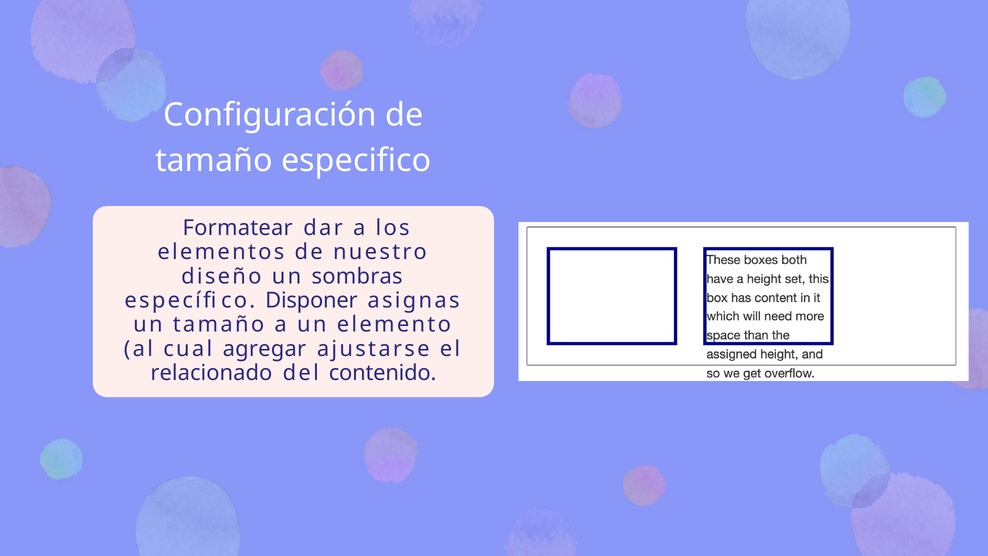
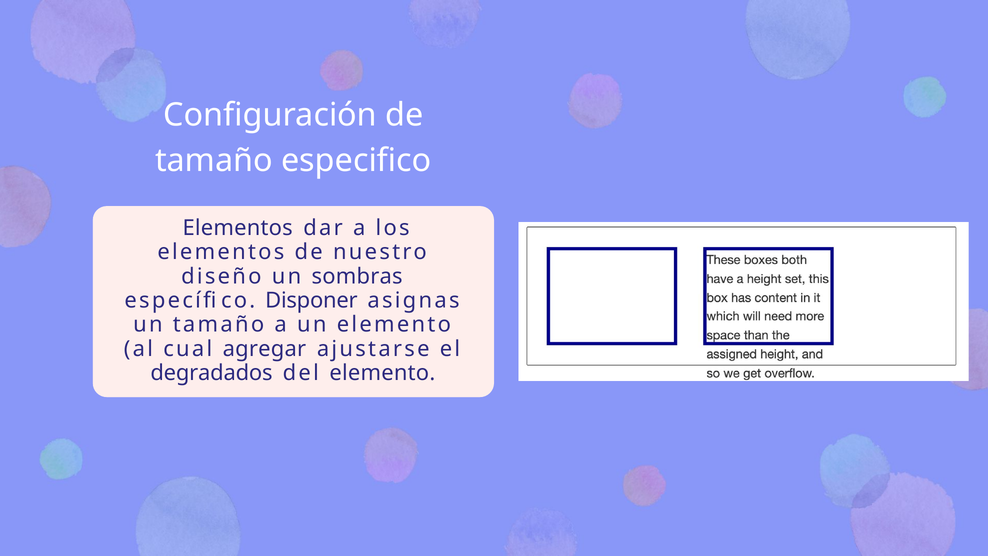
Formatear: Formatear -> Elementos (238, 228)
relacionado: relacionado -> degradados (212, 373)
del contenido: contenido -> elemento (382, 373)
